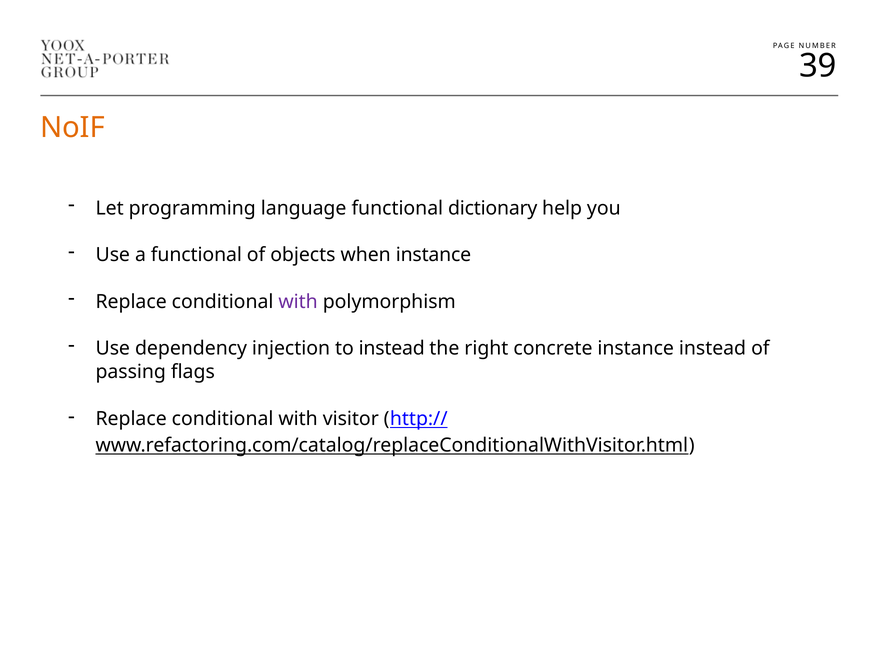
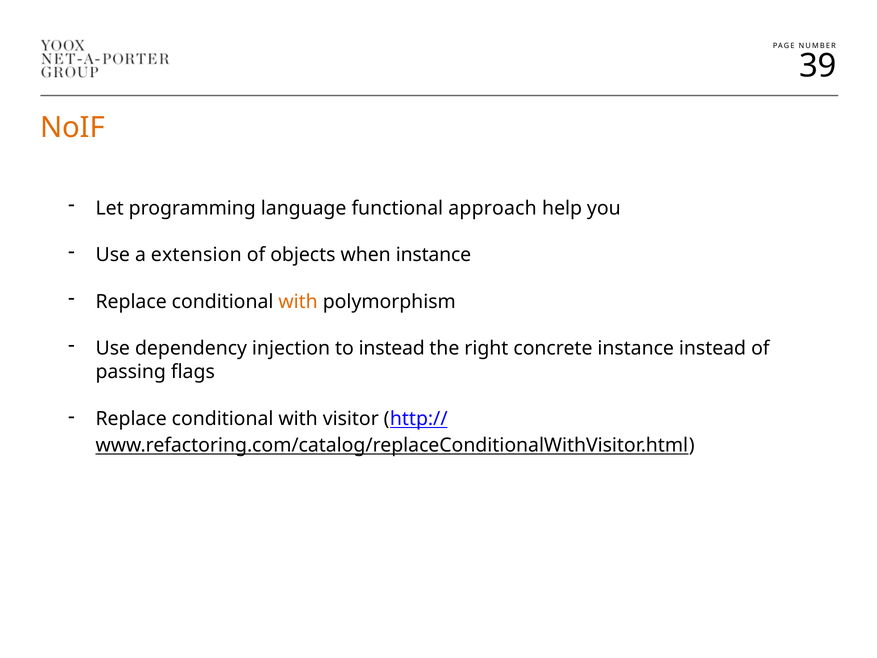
dictionary: dictionary -> approach (493, 208)
a functional: functional -> extension (196, 255)
with colour: purple -> orange (298, 302)
